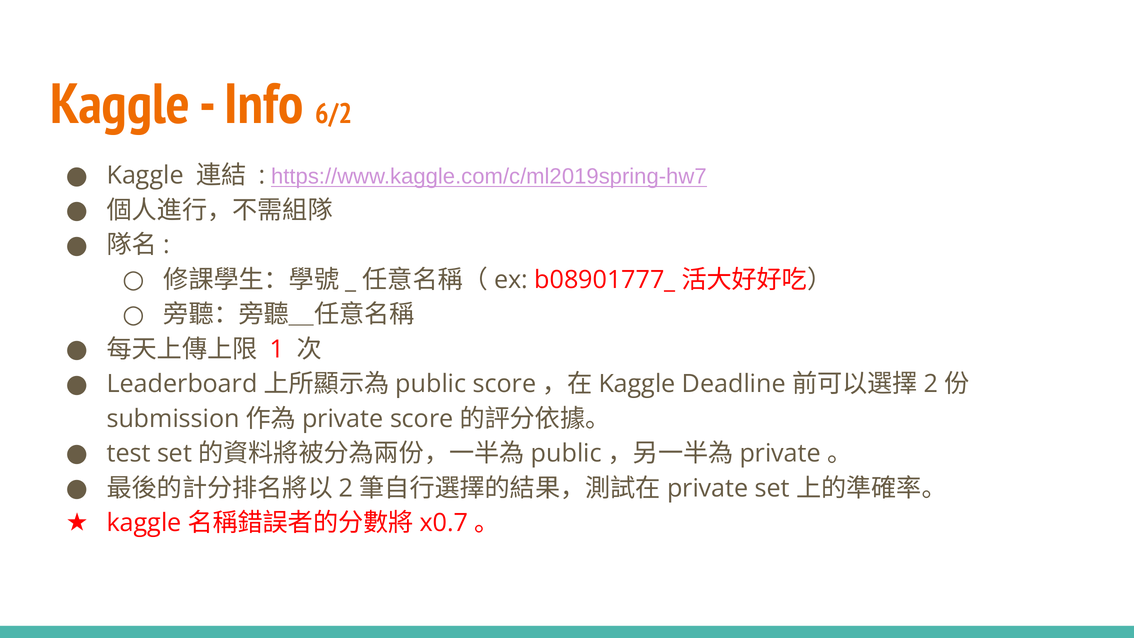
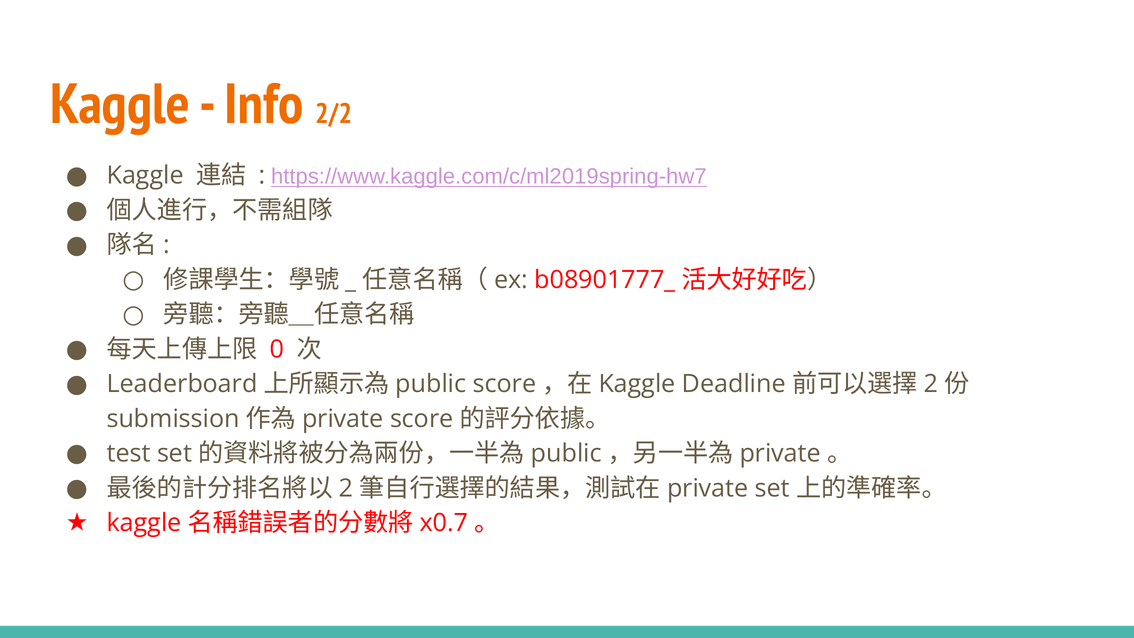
6/2: 6/2 -> 2/2 (334, 114)
1: 1 -> 0 (277, 349)
